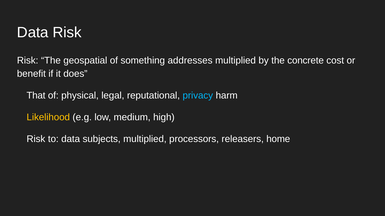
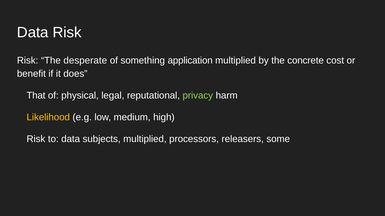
geospatial: geospatial -> desperate (85, 61)
addresses: addresses -> application (190, 61)
privacy colour: light blue -> light green (198, 96)
home: home -> some (278, 139)
